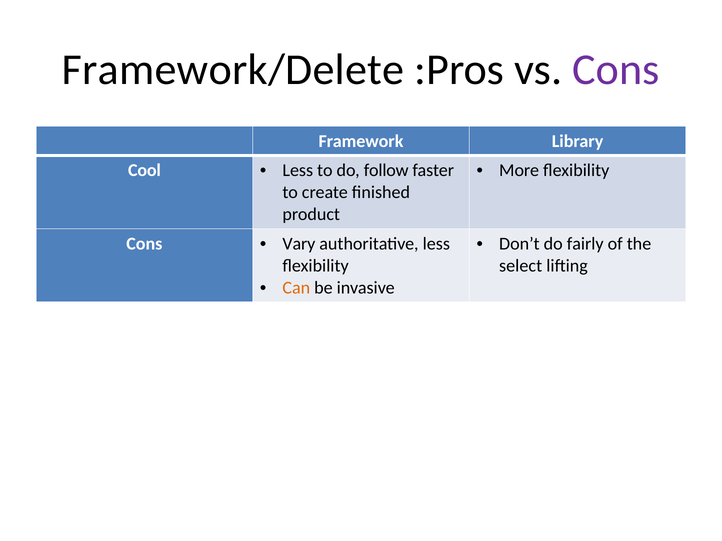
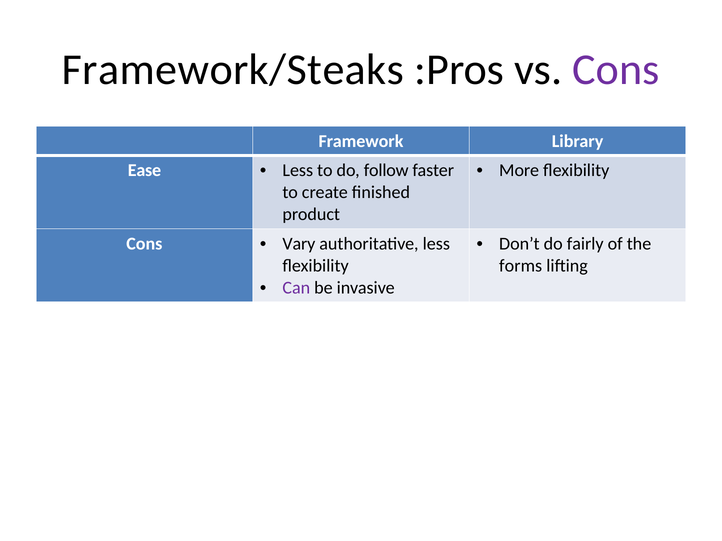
Framework/Delete: Framework/Delete -> Framework/Steaks (233, 70)
Cool: Cool -> Ease (144, 170)
select: select -> forms (521, 266)
Can colour: orange -> purple (296, 288)
